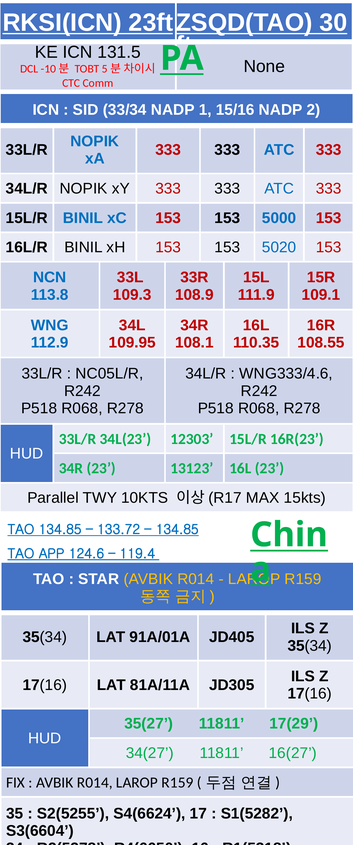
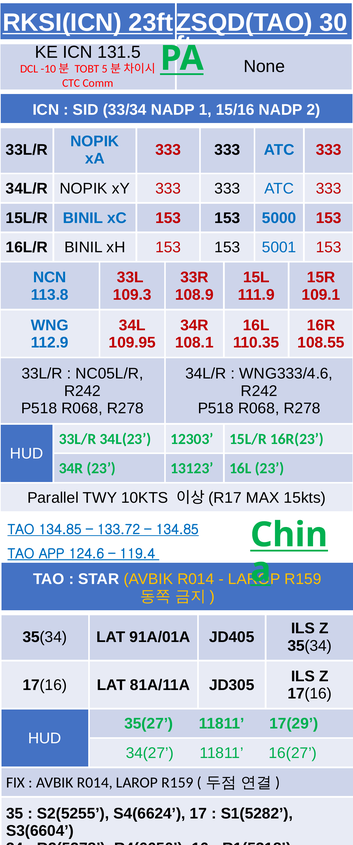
5020: 5020 -> 5001 (279, 247)
